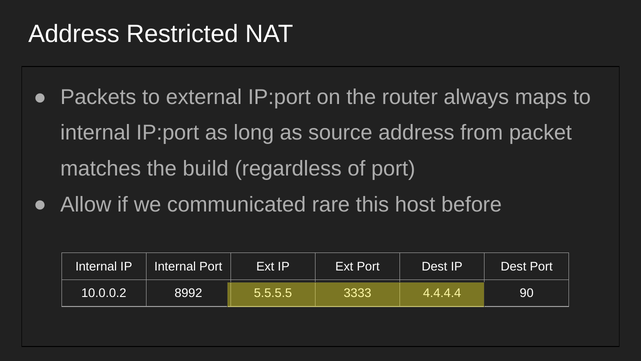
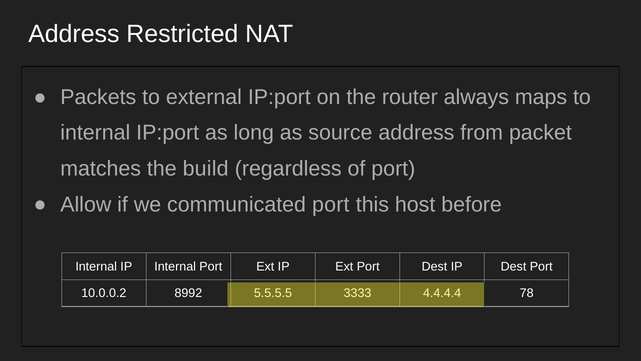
communicated rare: rare -> port (331, 204)
90: 90 -> 78 (527, 293)
